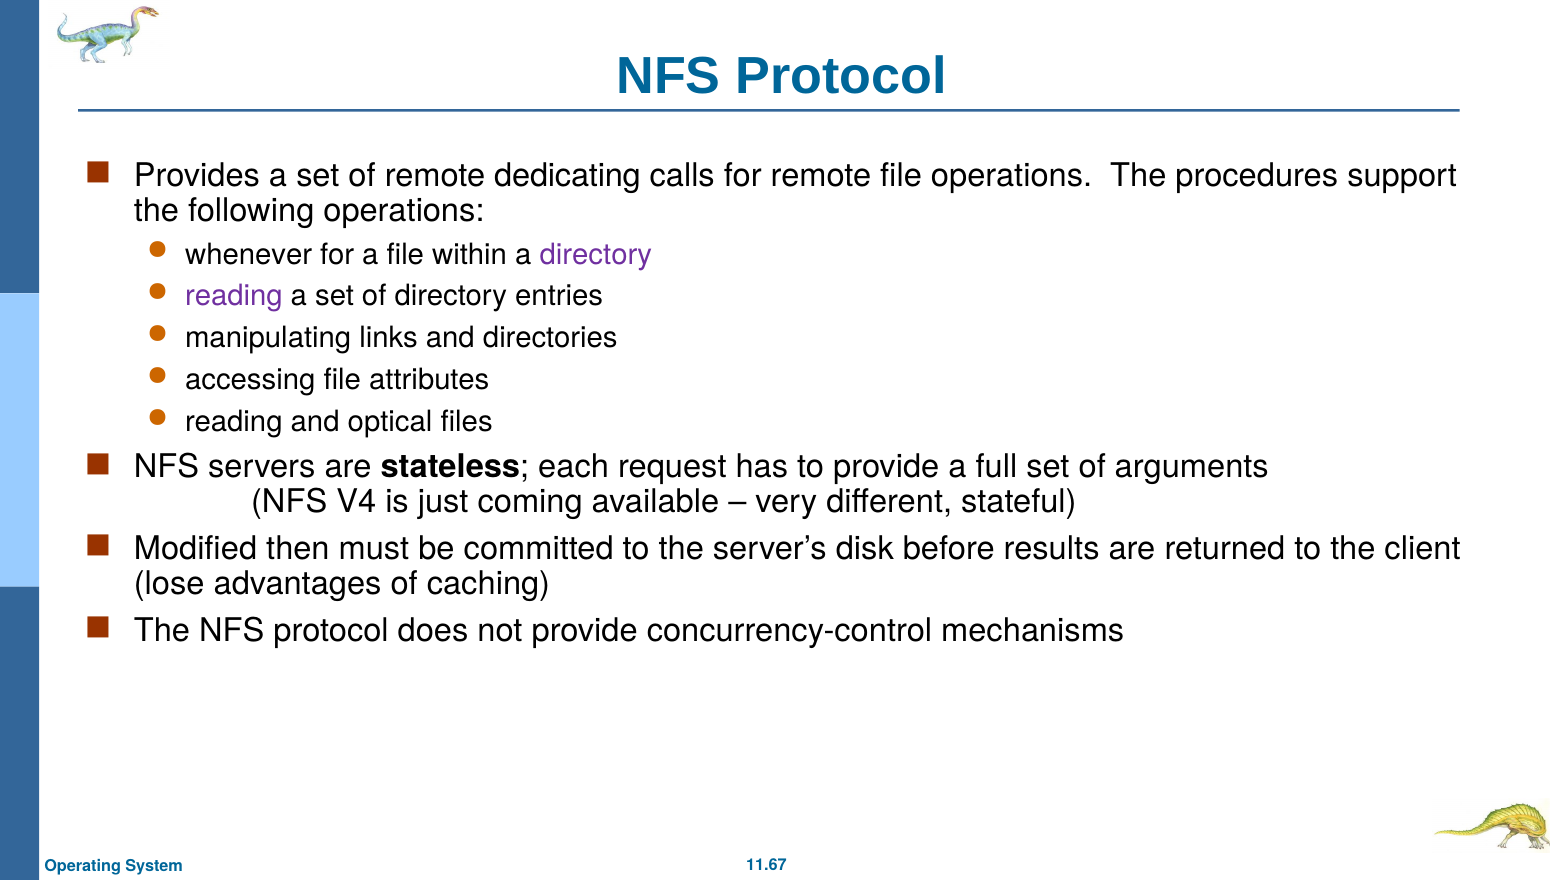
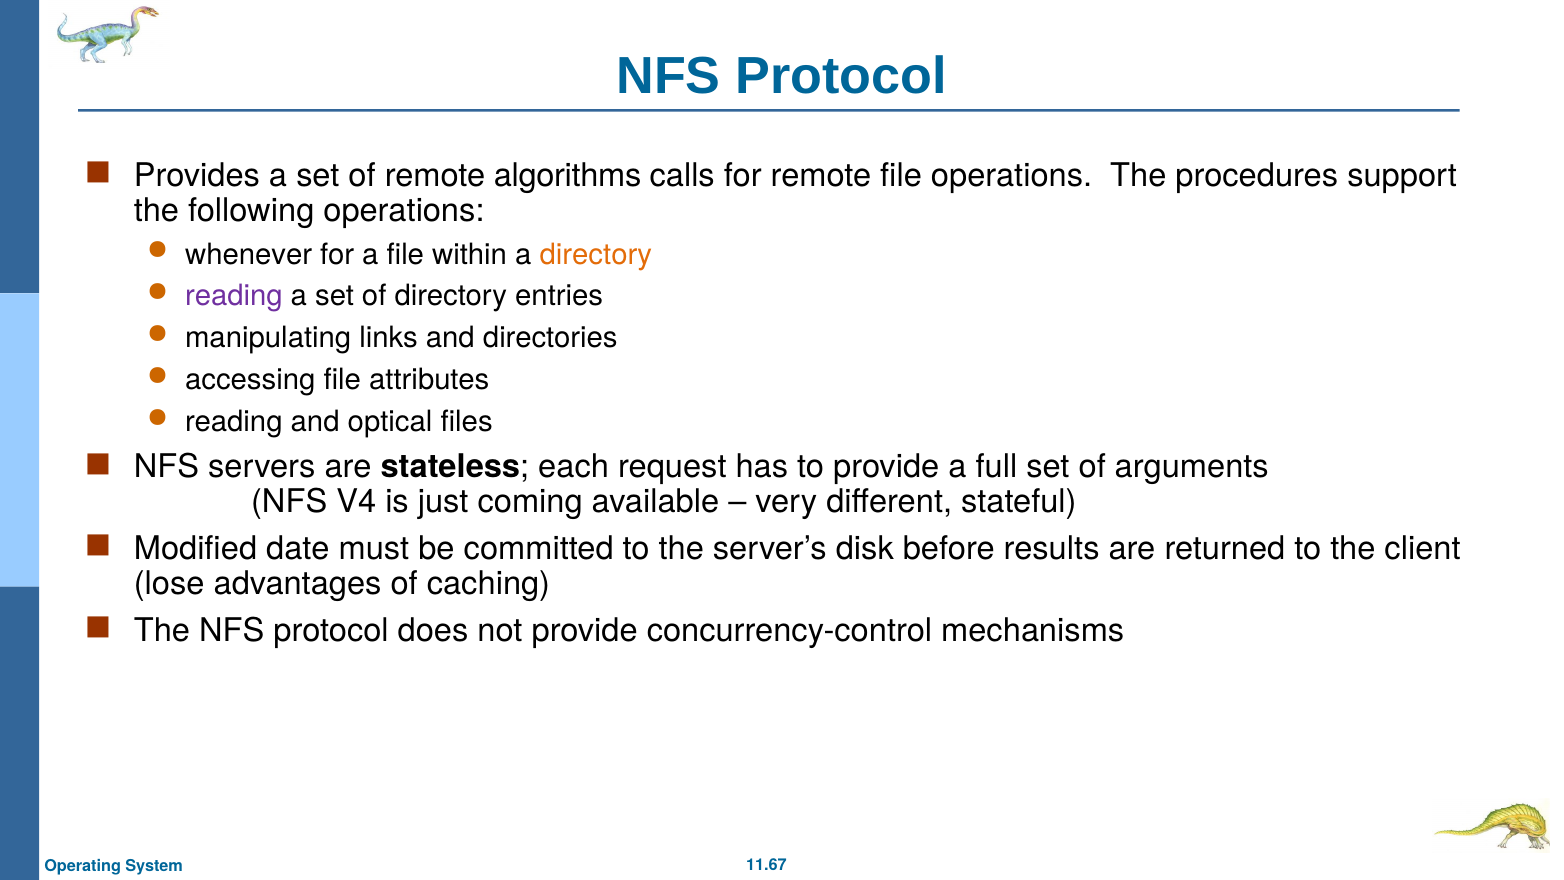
dedicating: dedicating -> algorithms (568, 175)
directory colour: purple -> orange (596, 254)
then: then -> date (298, 549)
